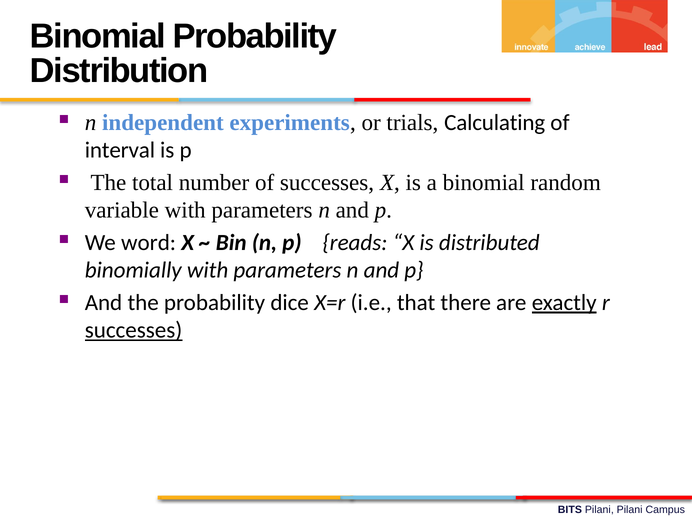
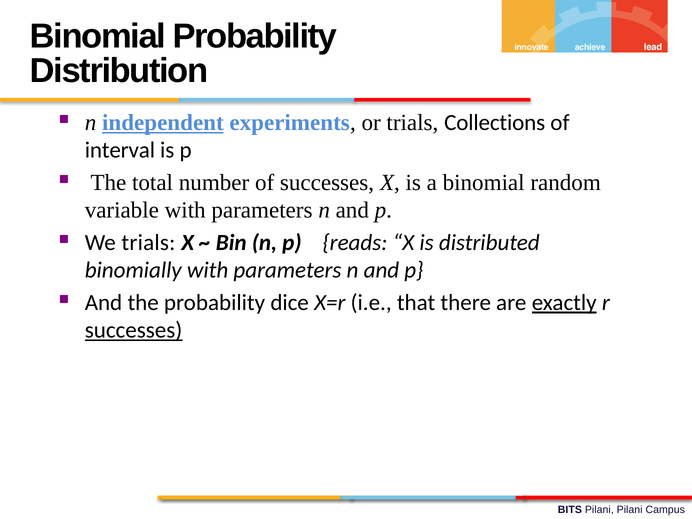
independent underline: none -> present (163, 123)
Calculating: Calculating -> Collections (495, 123)
We word: word -> trials (148, 243)
